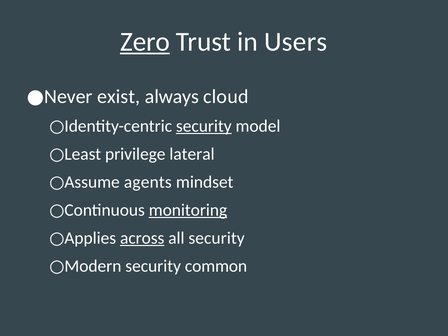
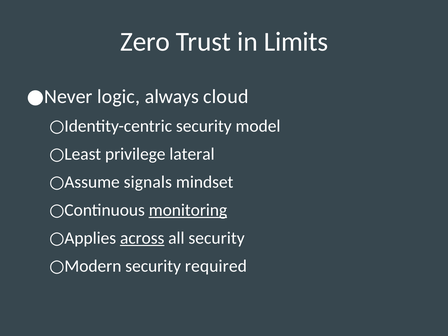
Zero underline: present -> none (145, 42)
Users: Users -> Limits (296, 42)
exist: exist -> logic (119, 97)
security underline: present -> none (204, 126)
agents: agents -> signals (148, 182)
common: common -> required (216, 266)
